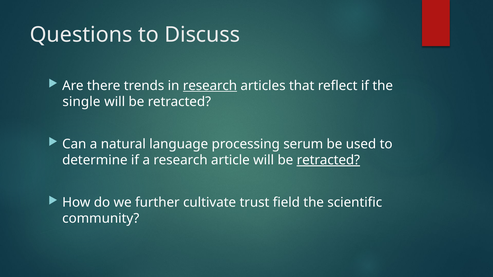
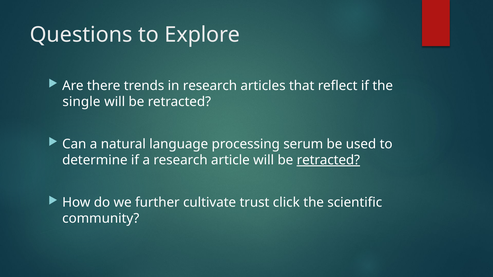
Discuss: Discuss -> Explore (202, 35)
research underline: present -> none (210, 86)
field: field -> click (286, 203)
